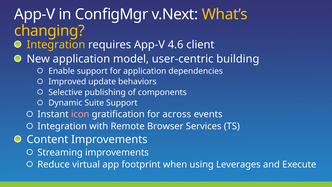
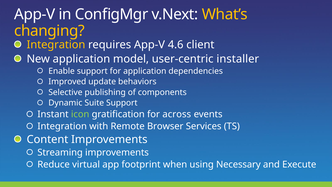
building: building -> installer (238, 59)
icon colour: pink -> light green (80, 114)
Leverages: Leverages -> Necessary (238, 164)
